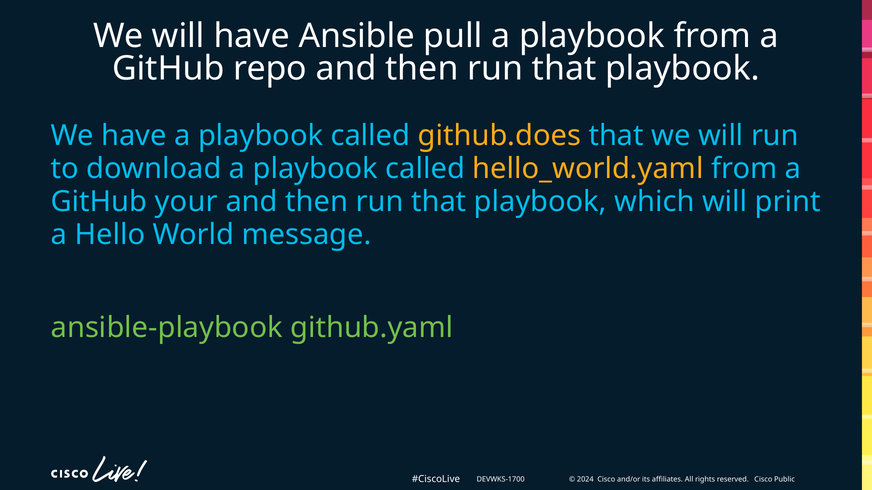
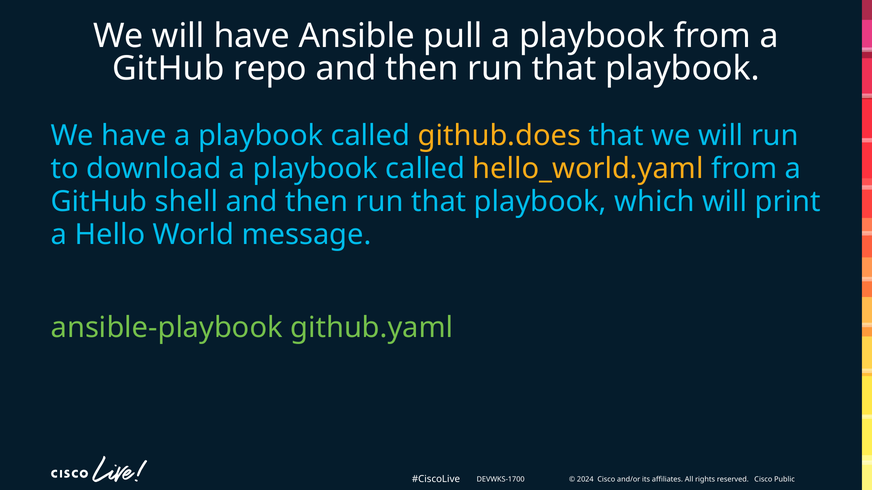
your: your -> shell (187, 202)
